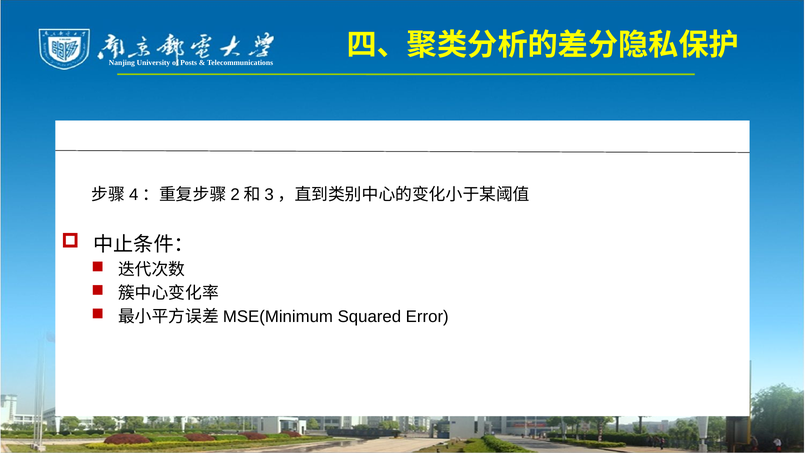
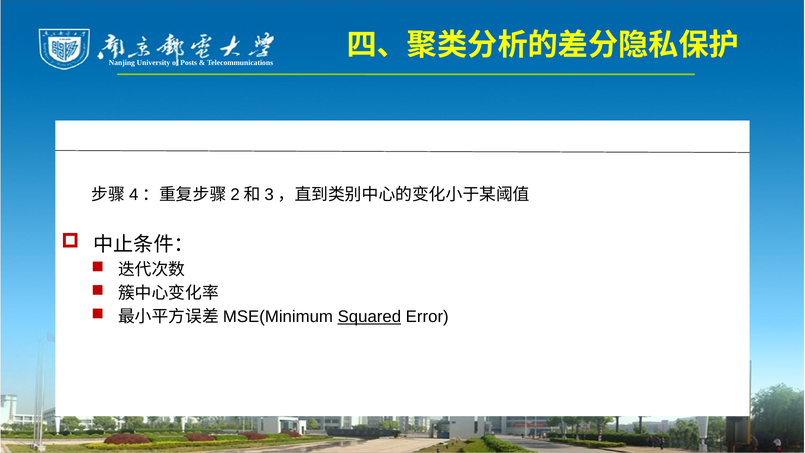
Squared underline: none -> present (369, 317)
